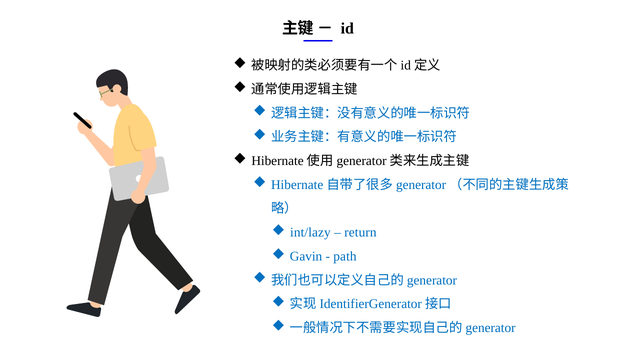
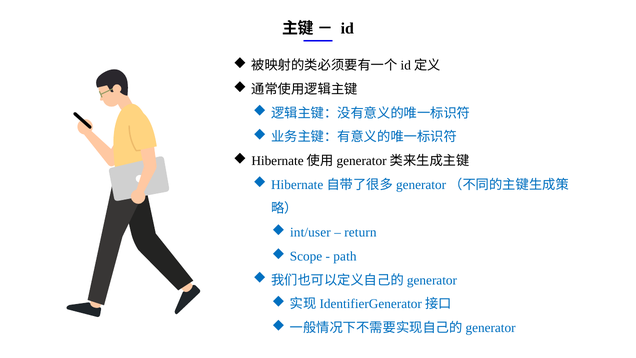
int/lazy: int/lazy -> int/user (310, 232)
Gavin: Gavin -> Scope (306, 256)
